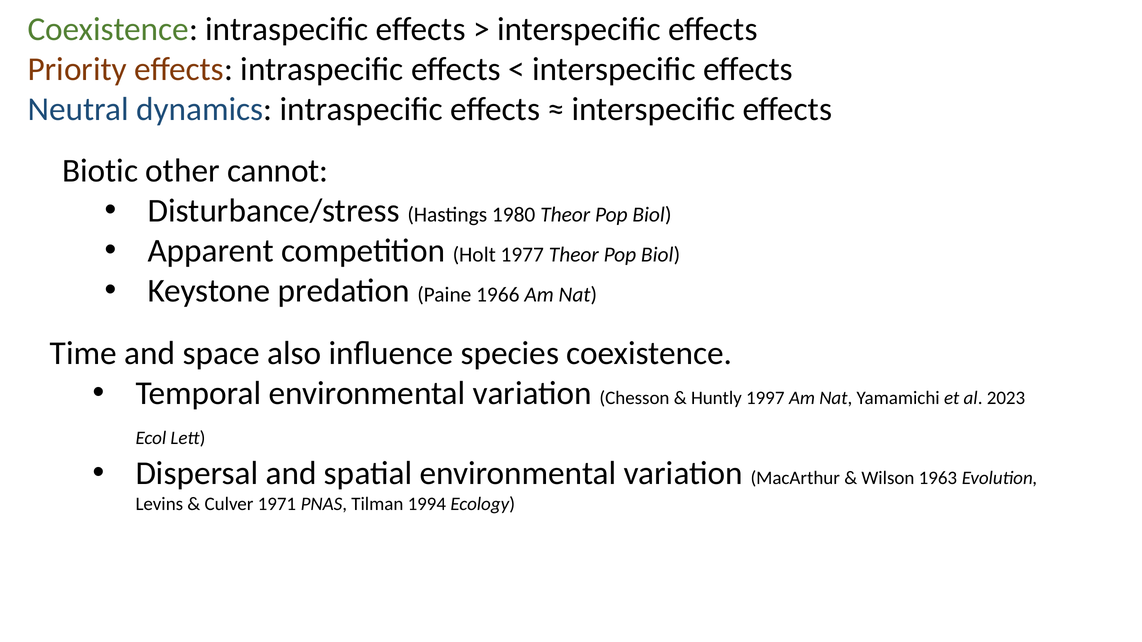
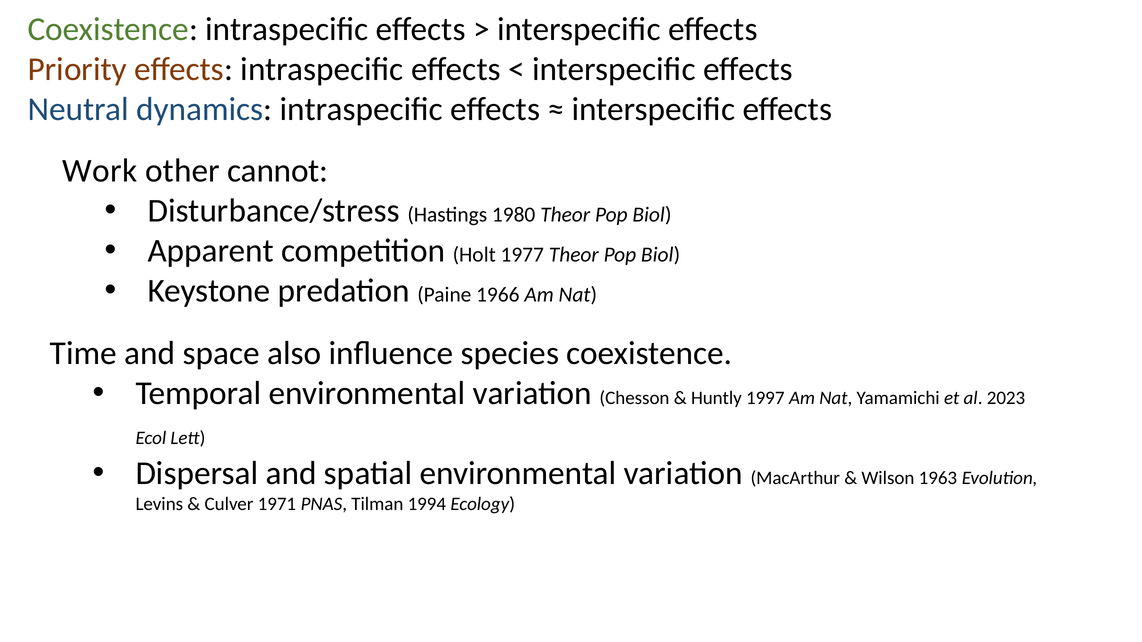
Biotic: Biotic -> Work (100, 171)
